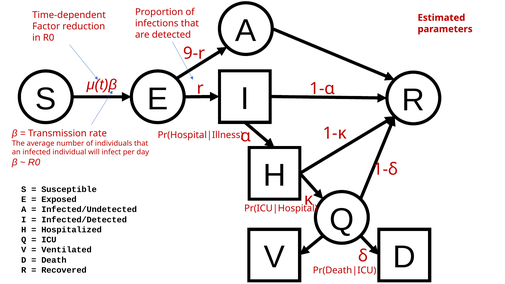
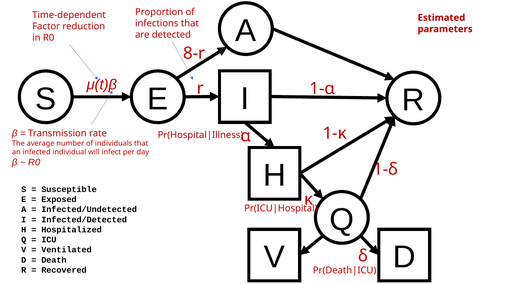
9-r: 9-r -> 8-r (194, 53)
